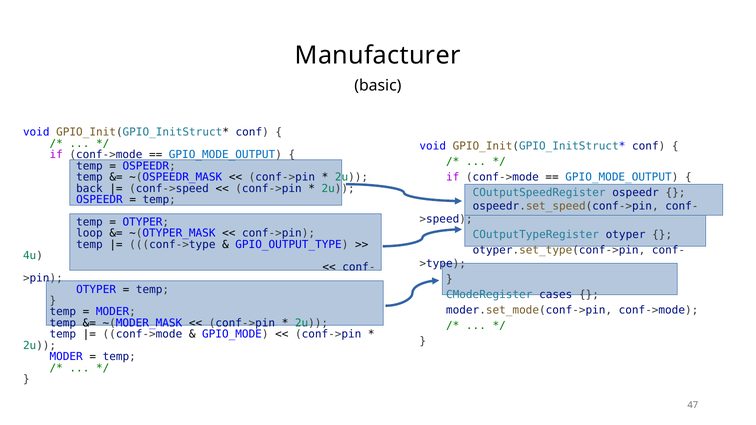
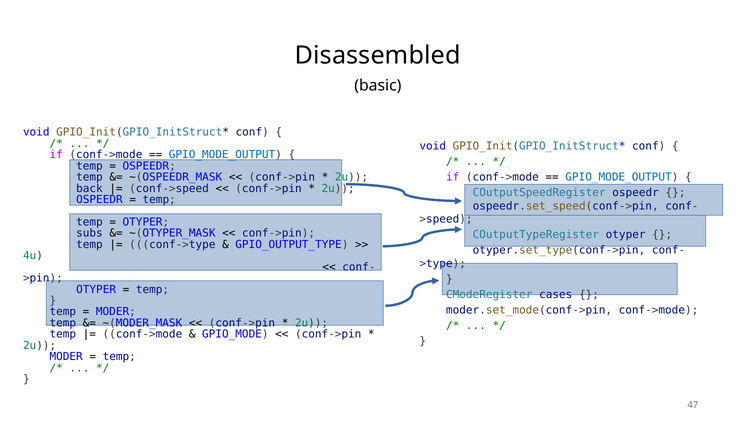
Manufacturer: Manufacturer -> Disassembled (378, 56)
loop: loop -> subs (89, 233)
